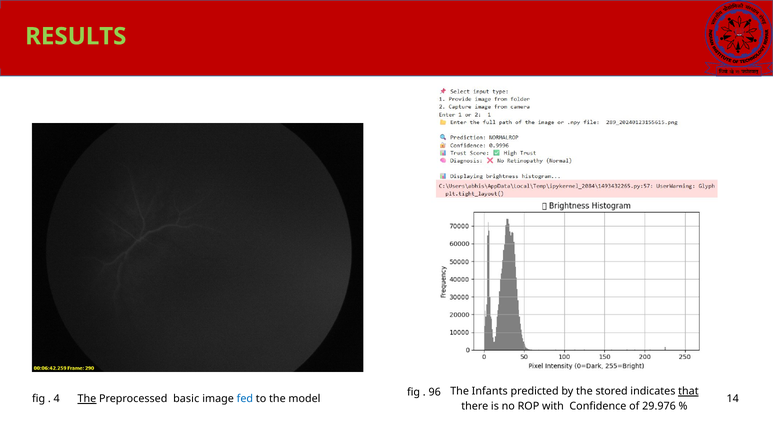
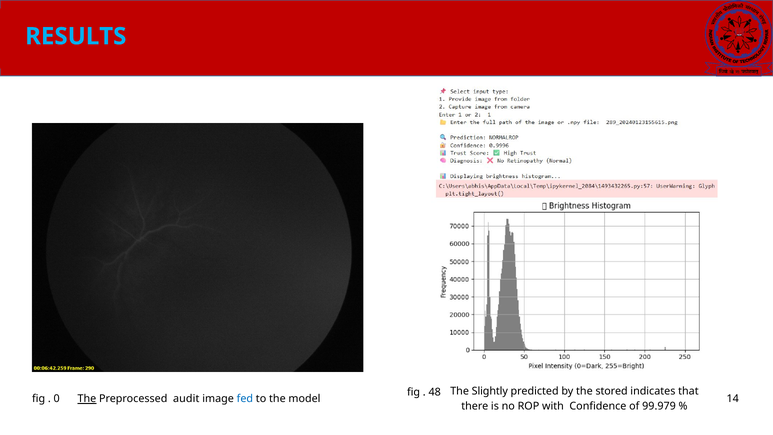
RESULTS colour: light green -> light blue (76, 36)
Infants: Infants -> Slightly (490, 391)
that underline: present -> none (688, 391)
96: 96 -> 48 (435, 392)
4: 4 -> 0 (57, 399)
basic: basic -> audit (186, 399)
29.976: 29.976 -> 99.979 (659, 406)
